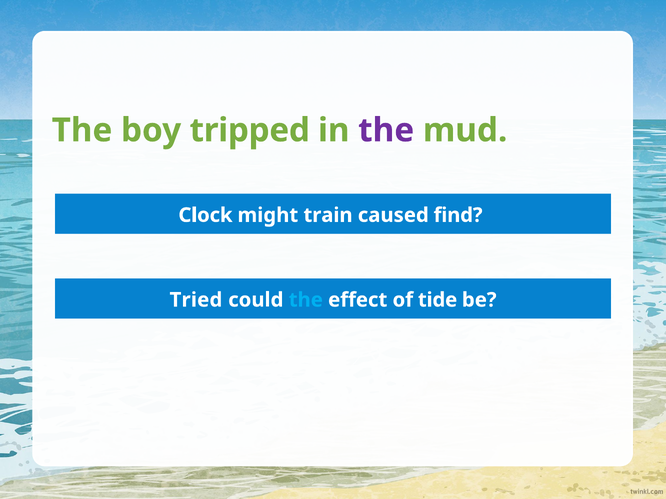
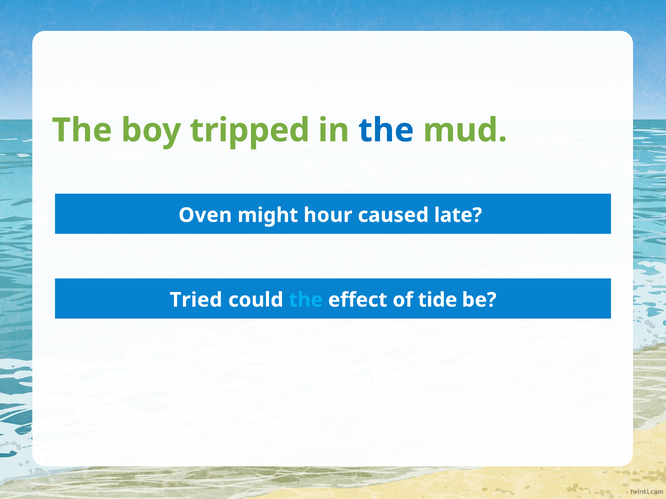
the colour: purple -> blue (386, 130)
Clock: Clock -> Oven (205, 215)
train: train -> hour (328, 215)
find: find -> late (458, 215)
